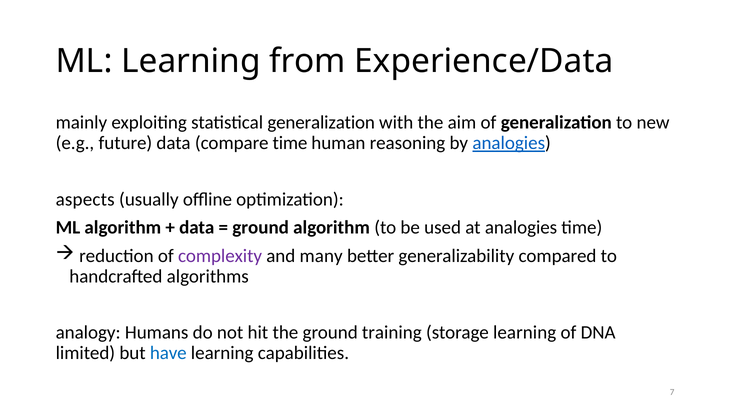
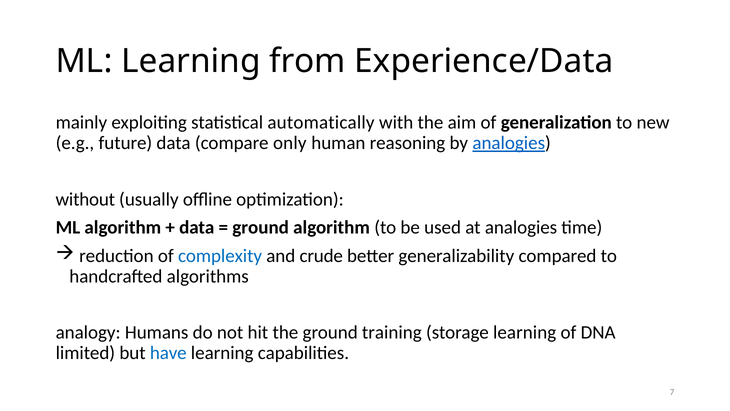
statistical generalization: generalization -> automatically (321, 122)
compare time: time -> only (290, 143)
aspects: aspects -> without (85, 199)
complexity colour: purple -> blue (220, 256)
many: many -> crude (321, 256)
